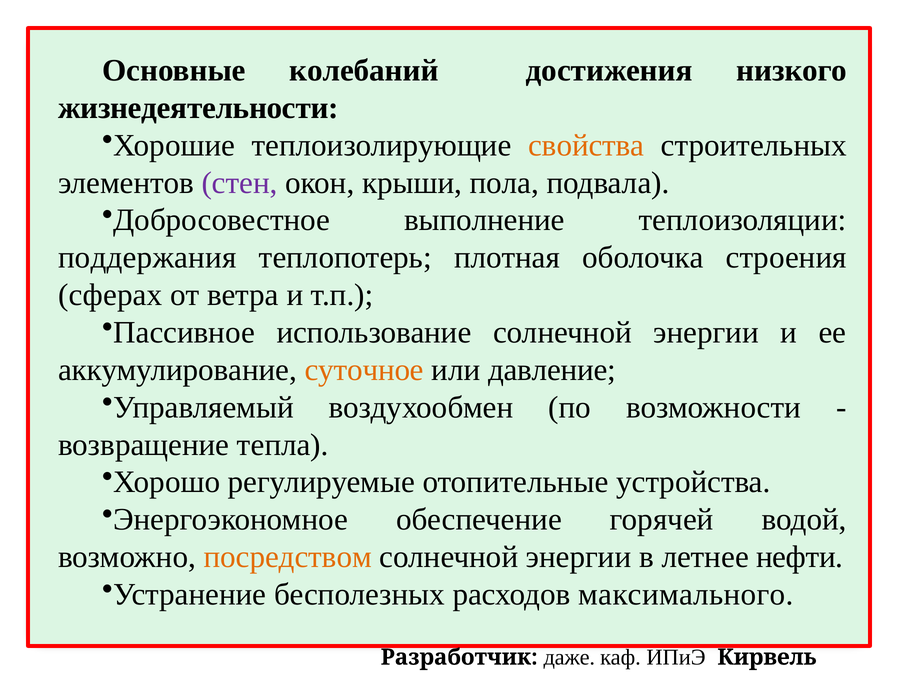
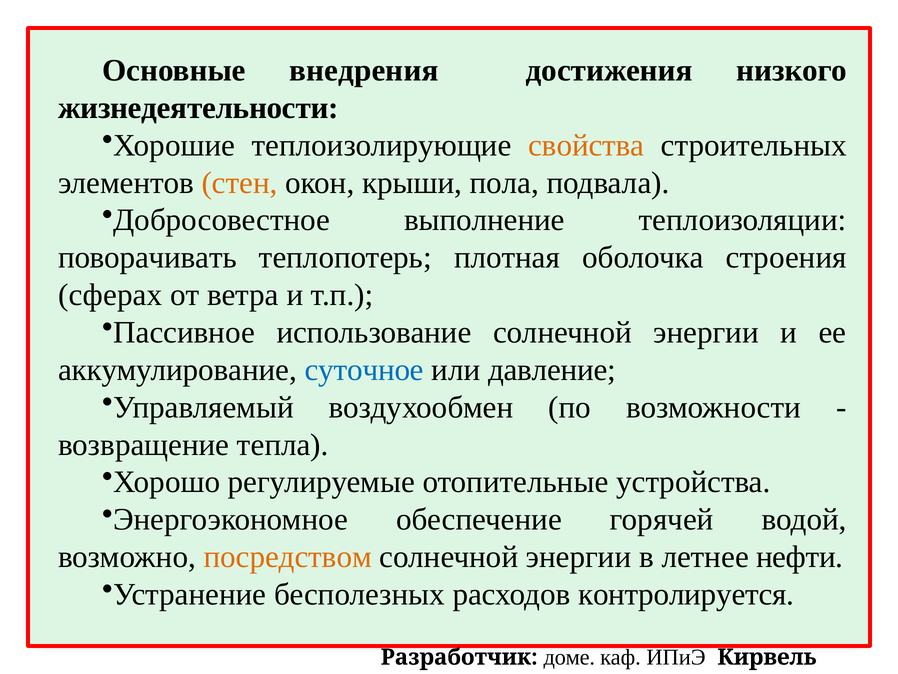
колебаний: колебаний -> внедрения (364, 70)
стен colour: purple -> orange (240, 183)
поддержания: поддержания -> поворачивать (147, 257)
суточное colour: orange -> blue (364, 370)
максимального: максимального -> контролируется (686, 594)
даже: даже -> доме (569, 657)
